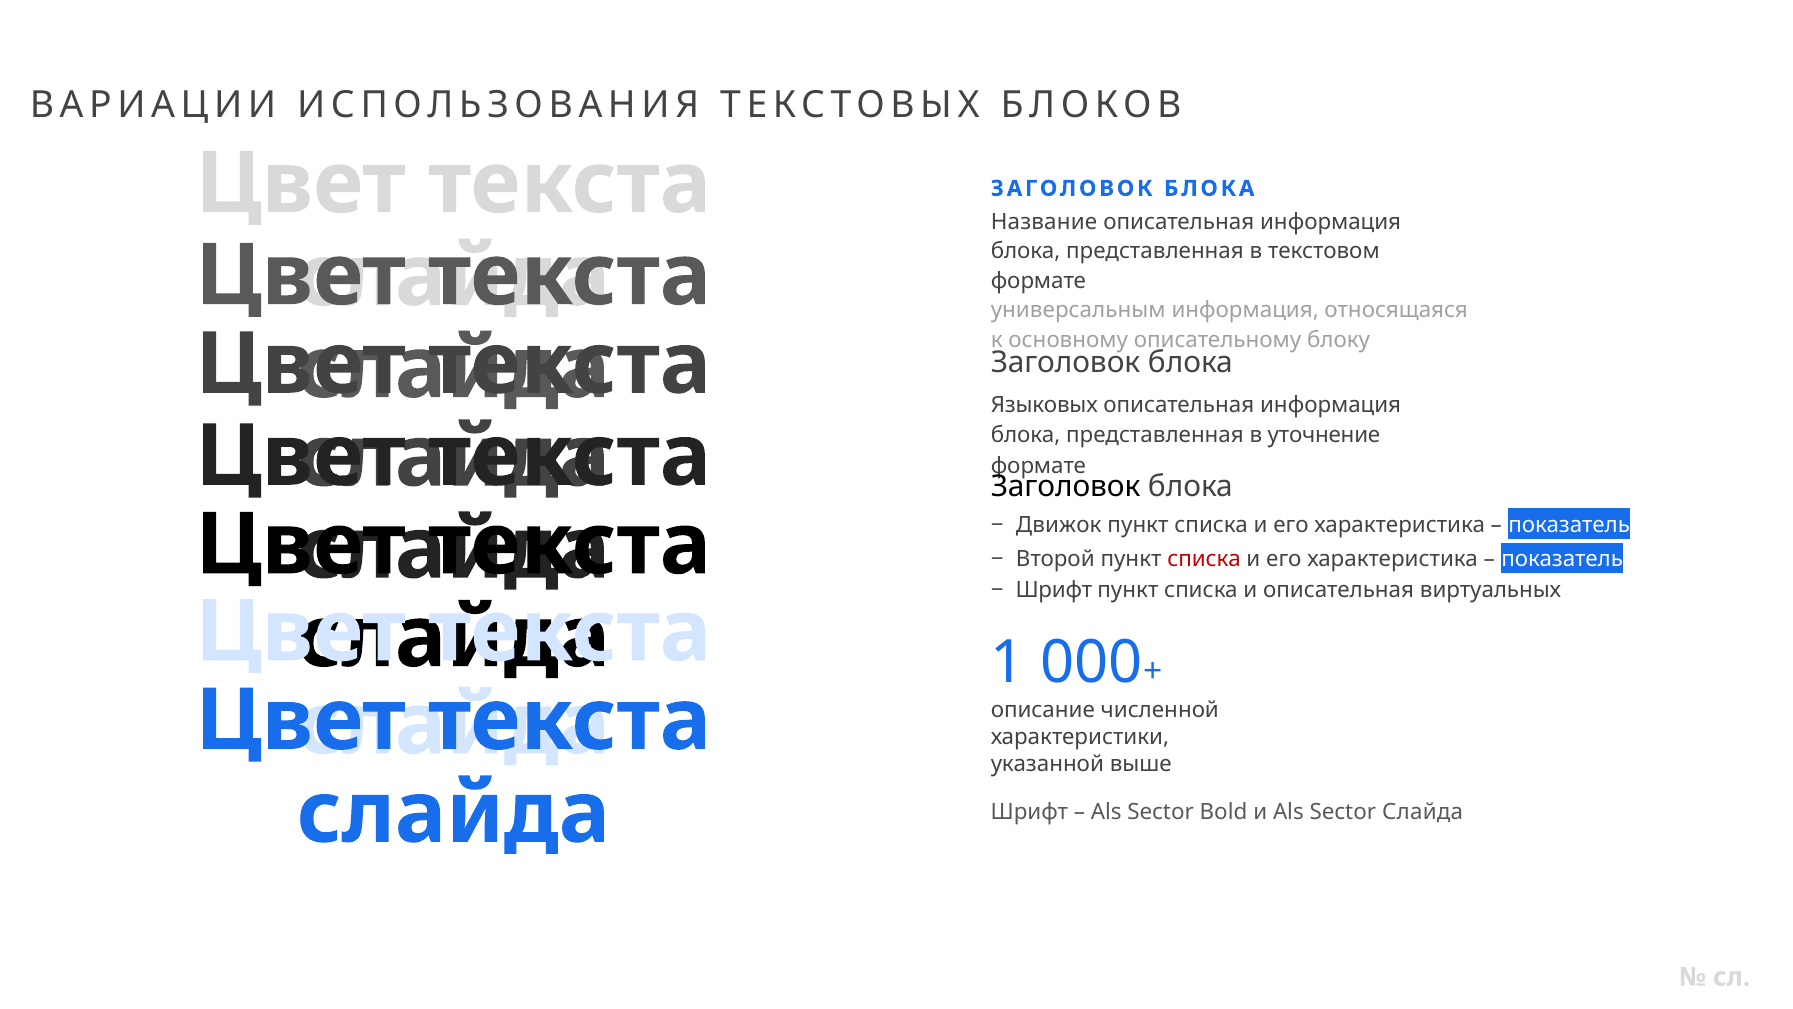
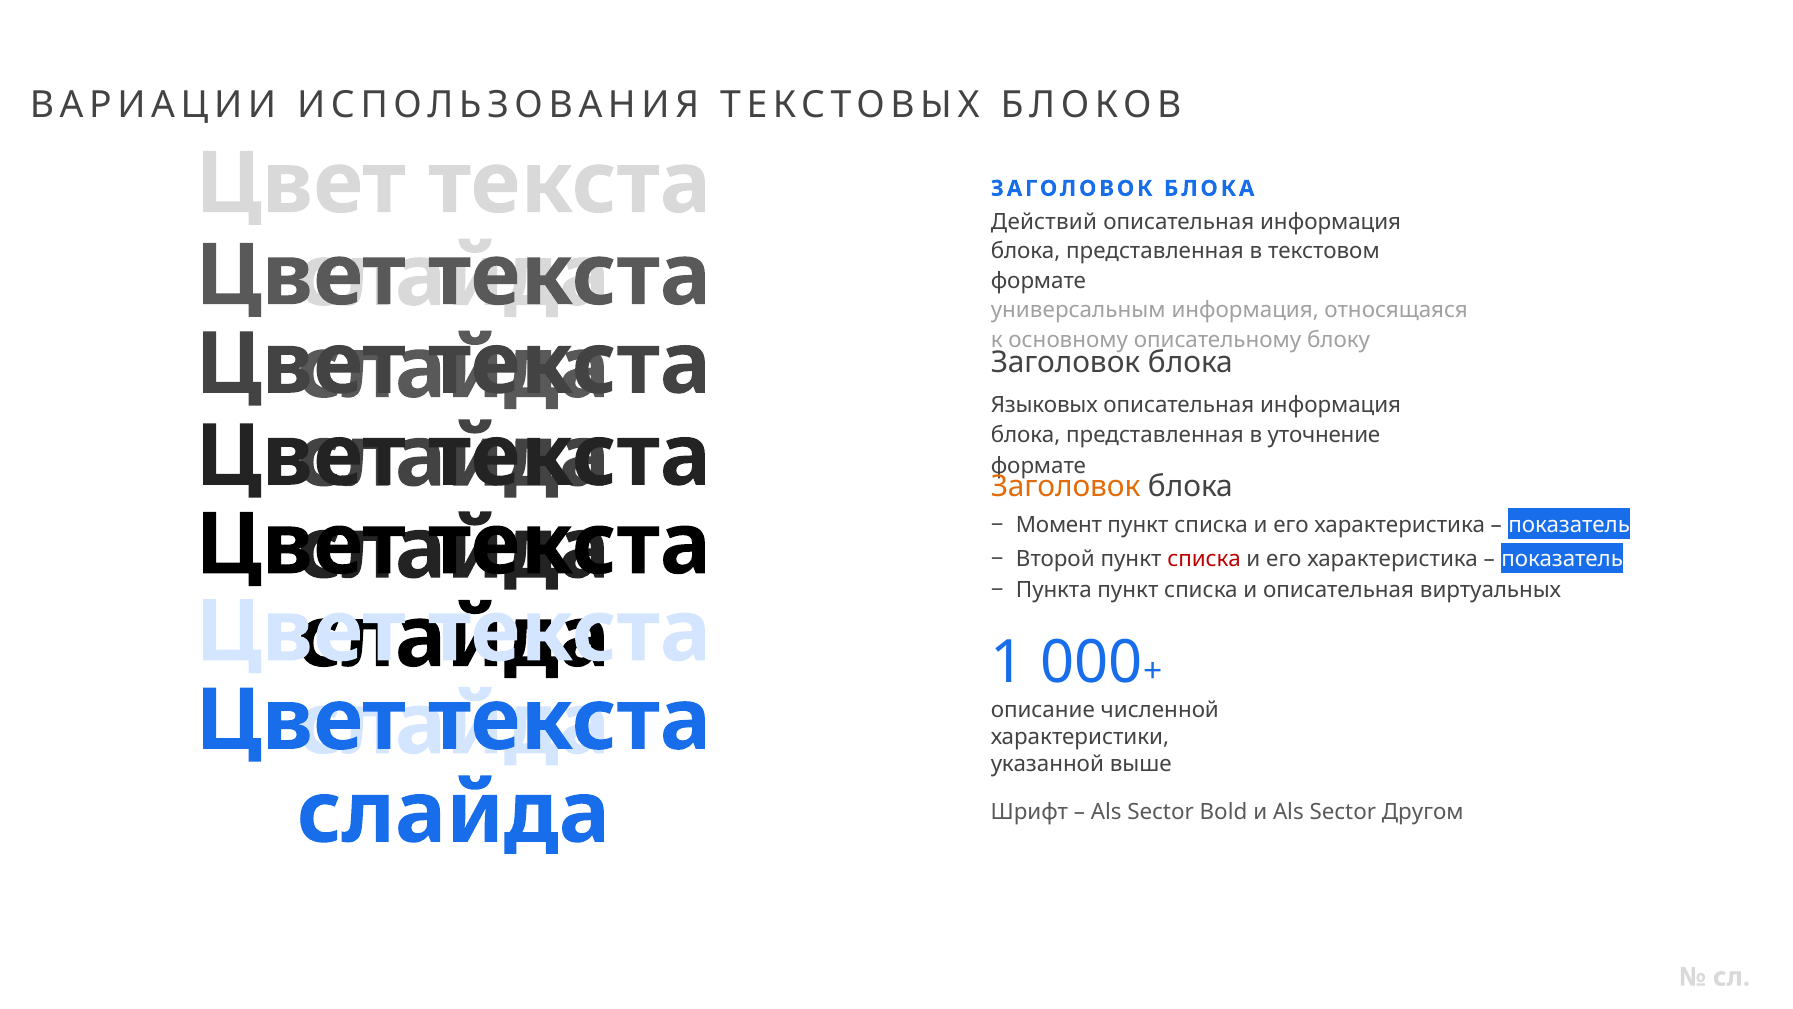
Название: Название -> Действий (1044, 222)
Заголовок colour: black -> orange (1066, 486)
Движок: Движок -> Момент (1059, 525)
Шрифт: Шрифт -> Пункта (1054, 590)
Sector Слайда: Слайда -> Другом (1423, 811)
